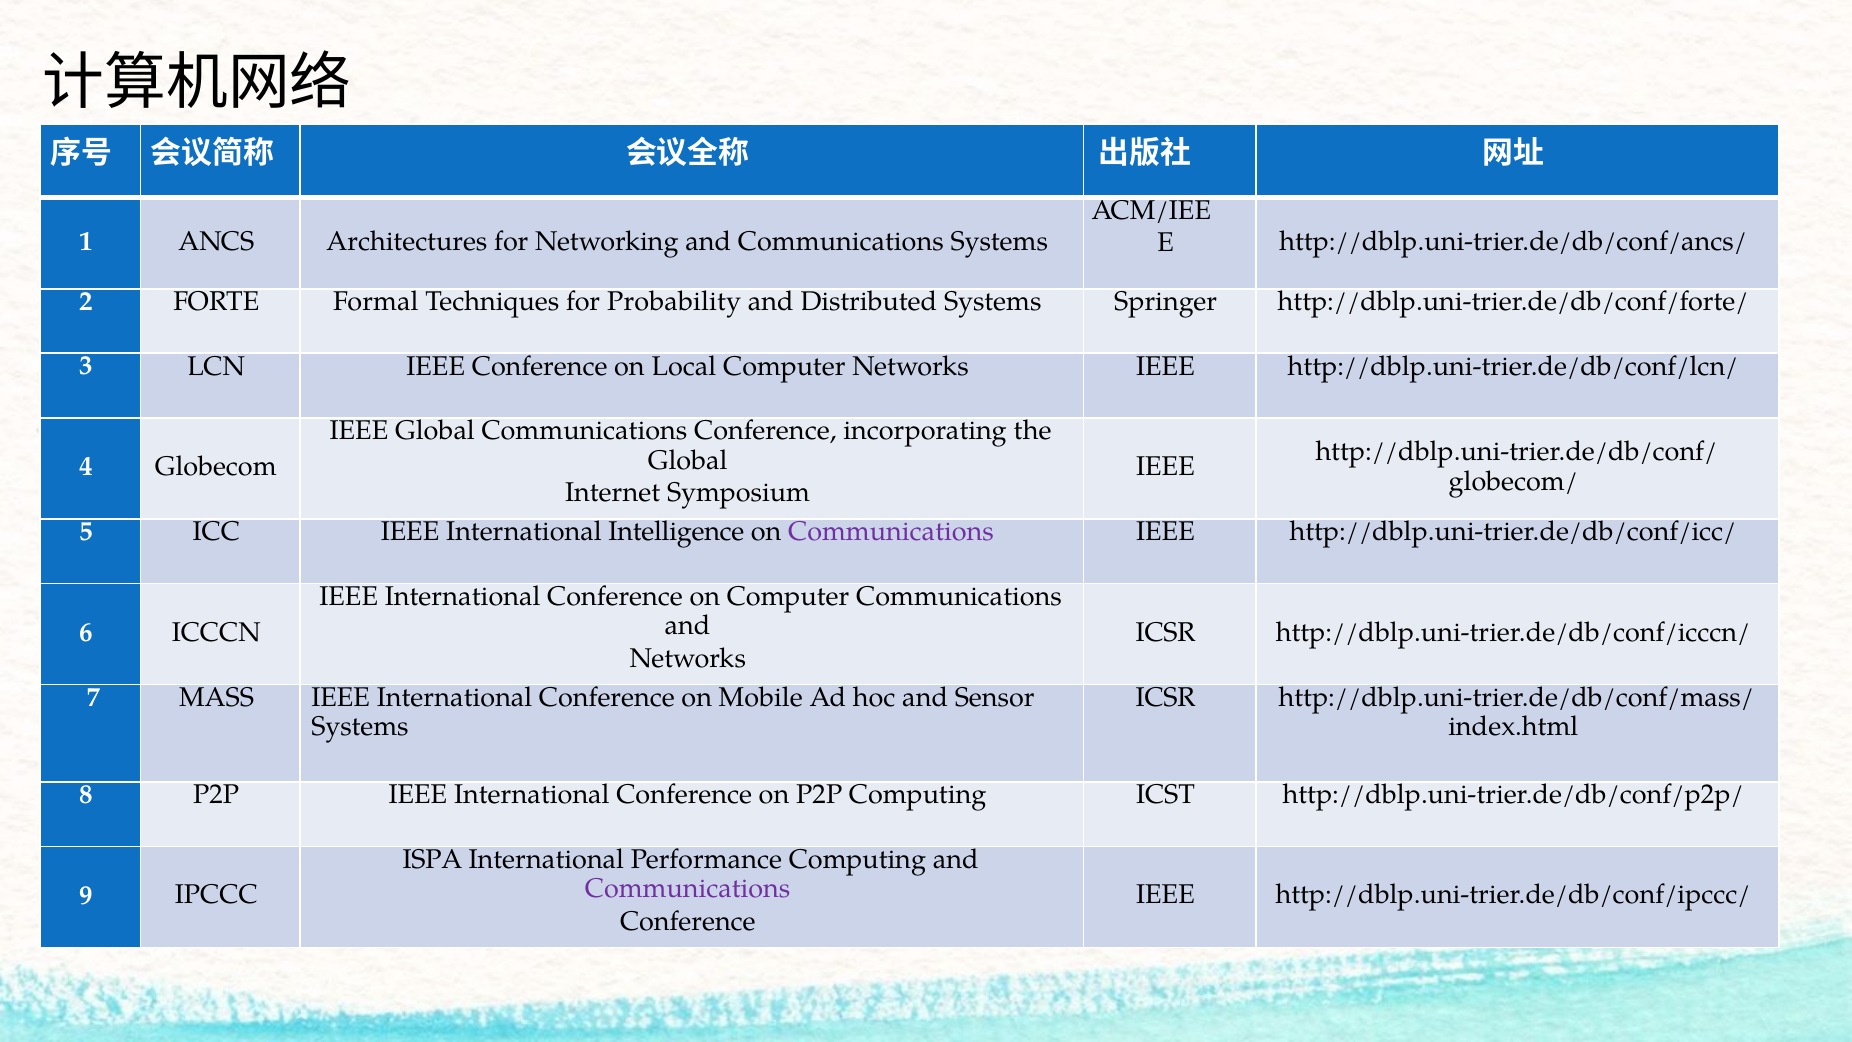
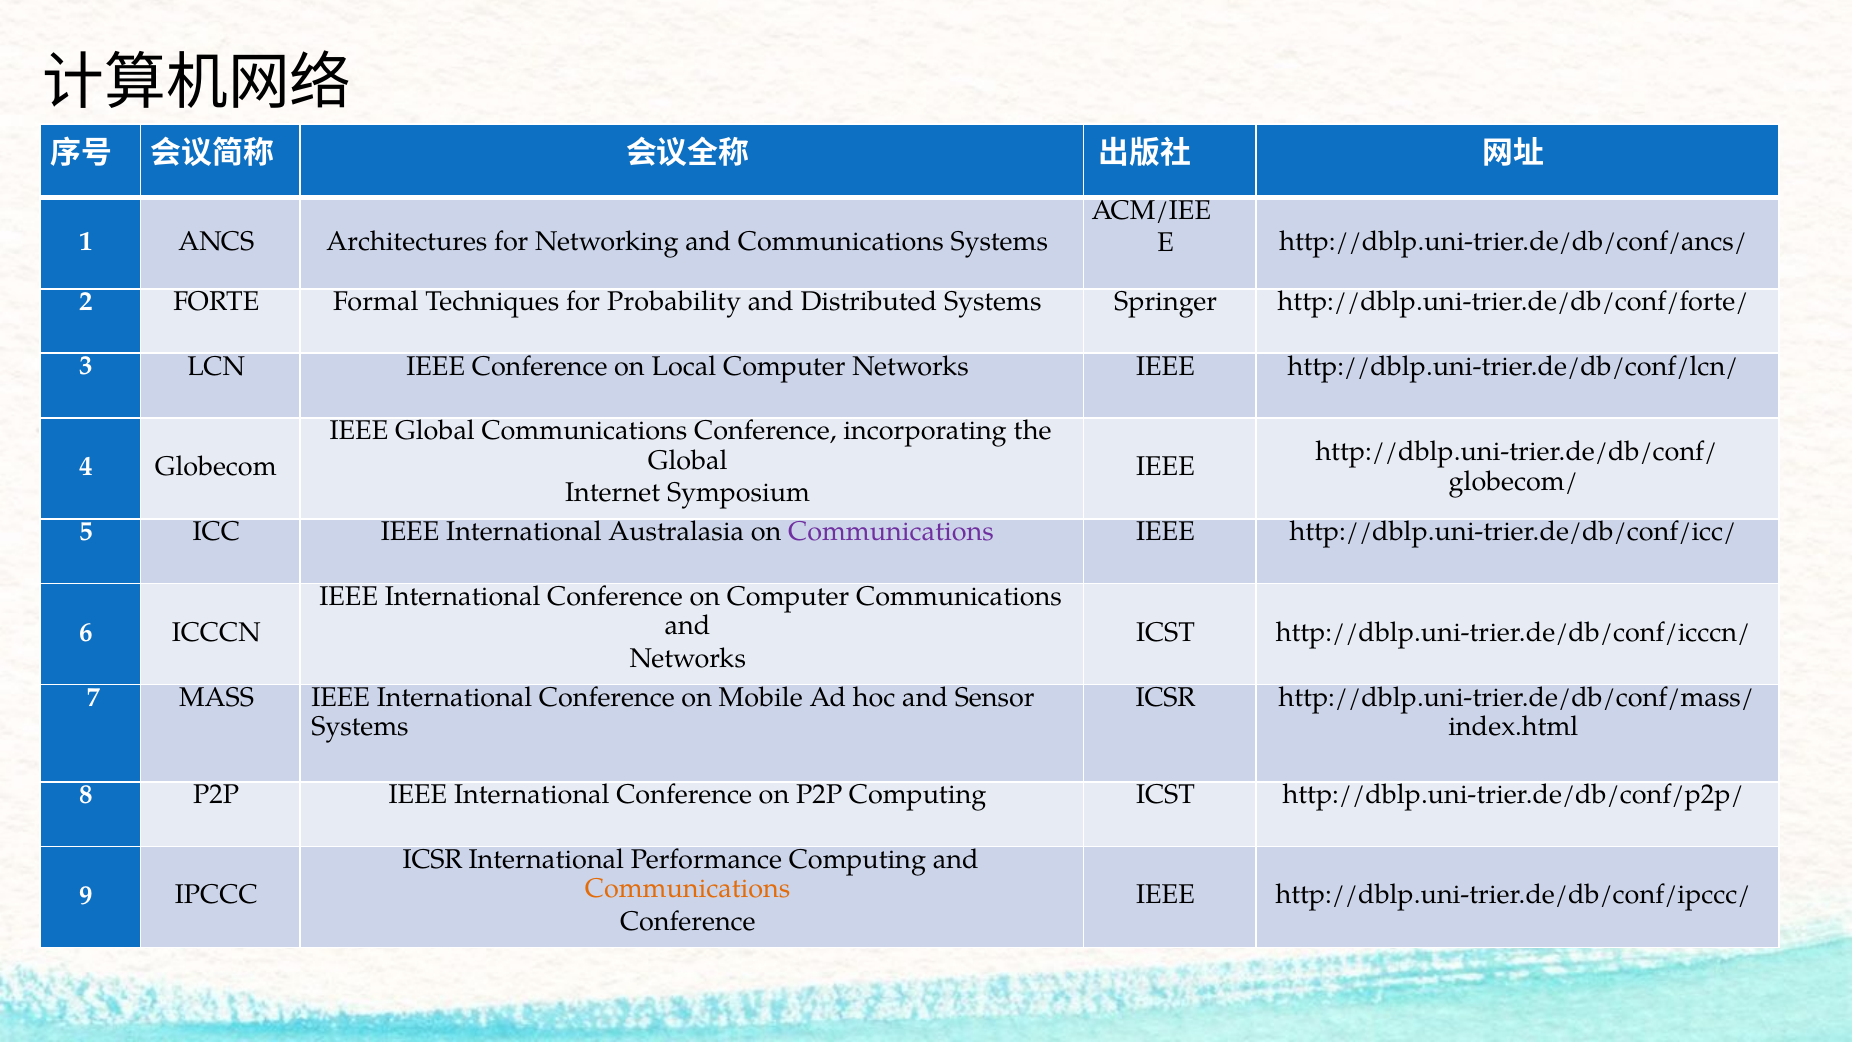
Intelligence: Intelligence -> Australasia (676, 532)
ICSR: ICSR -> ICST (1166, 632)
ISPA: ISPA -> ICSR (433, 859)
Communications colour: purple -> orange (688, 889)
